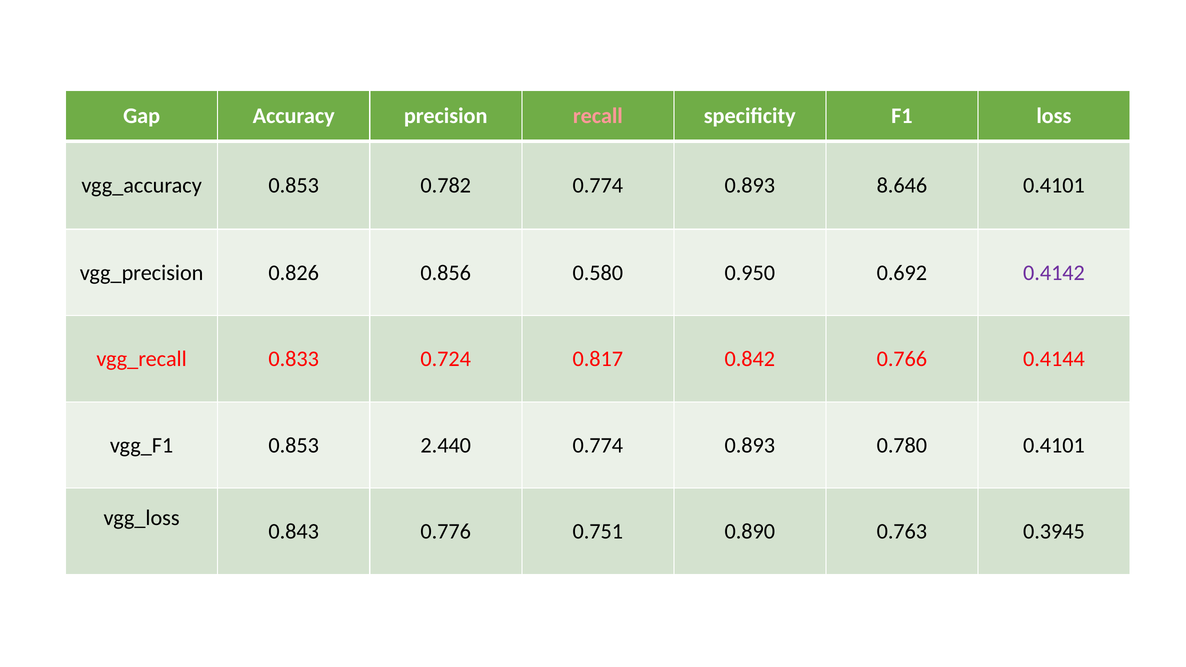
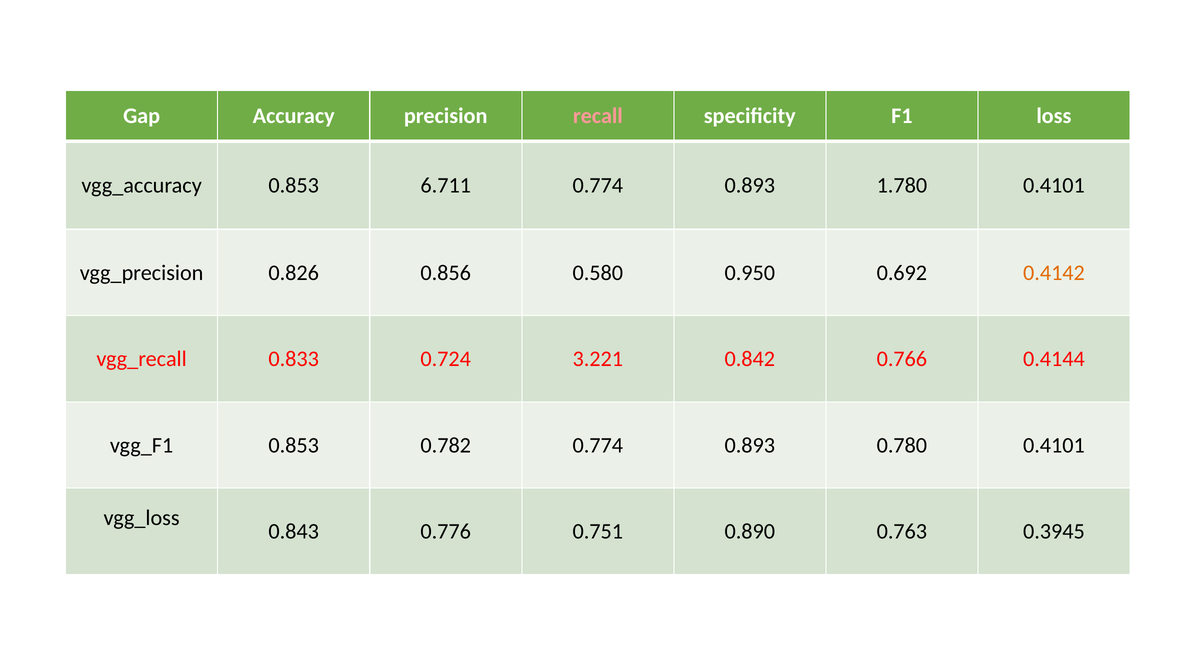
0.782: 0.782 -> 6.711 (446, 186)
8.646: 8.646 -> 1.780 (902, 186)
0.4142 colour: purple -> orange (1054, 273)
0.817: 0.817 -> 3.221 (598, 359)
2.440: 2.440 -> 0.782 (446, 445)
